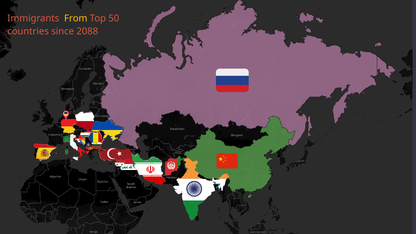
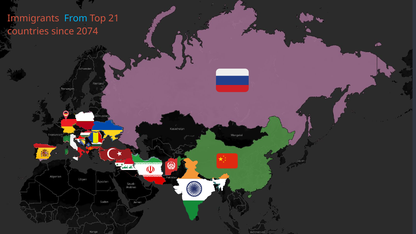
From colour: yellow -> light blue (76, 18)
50: 50 -> 21 (114, 18)
2088: 2088 -> 2074 (87, 32)
